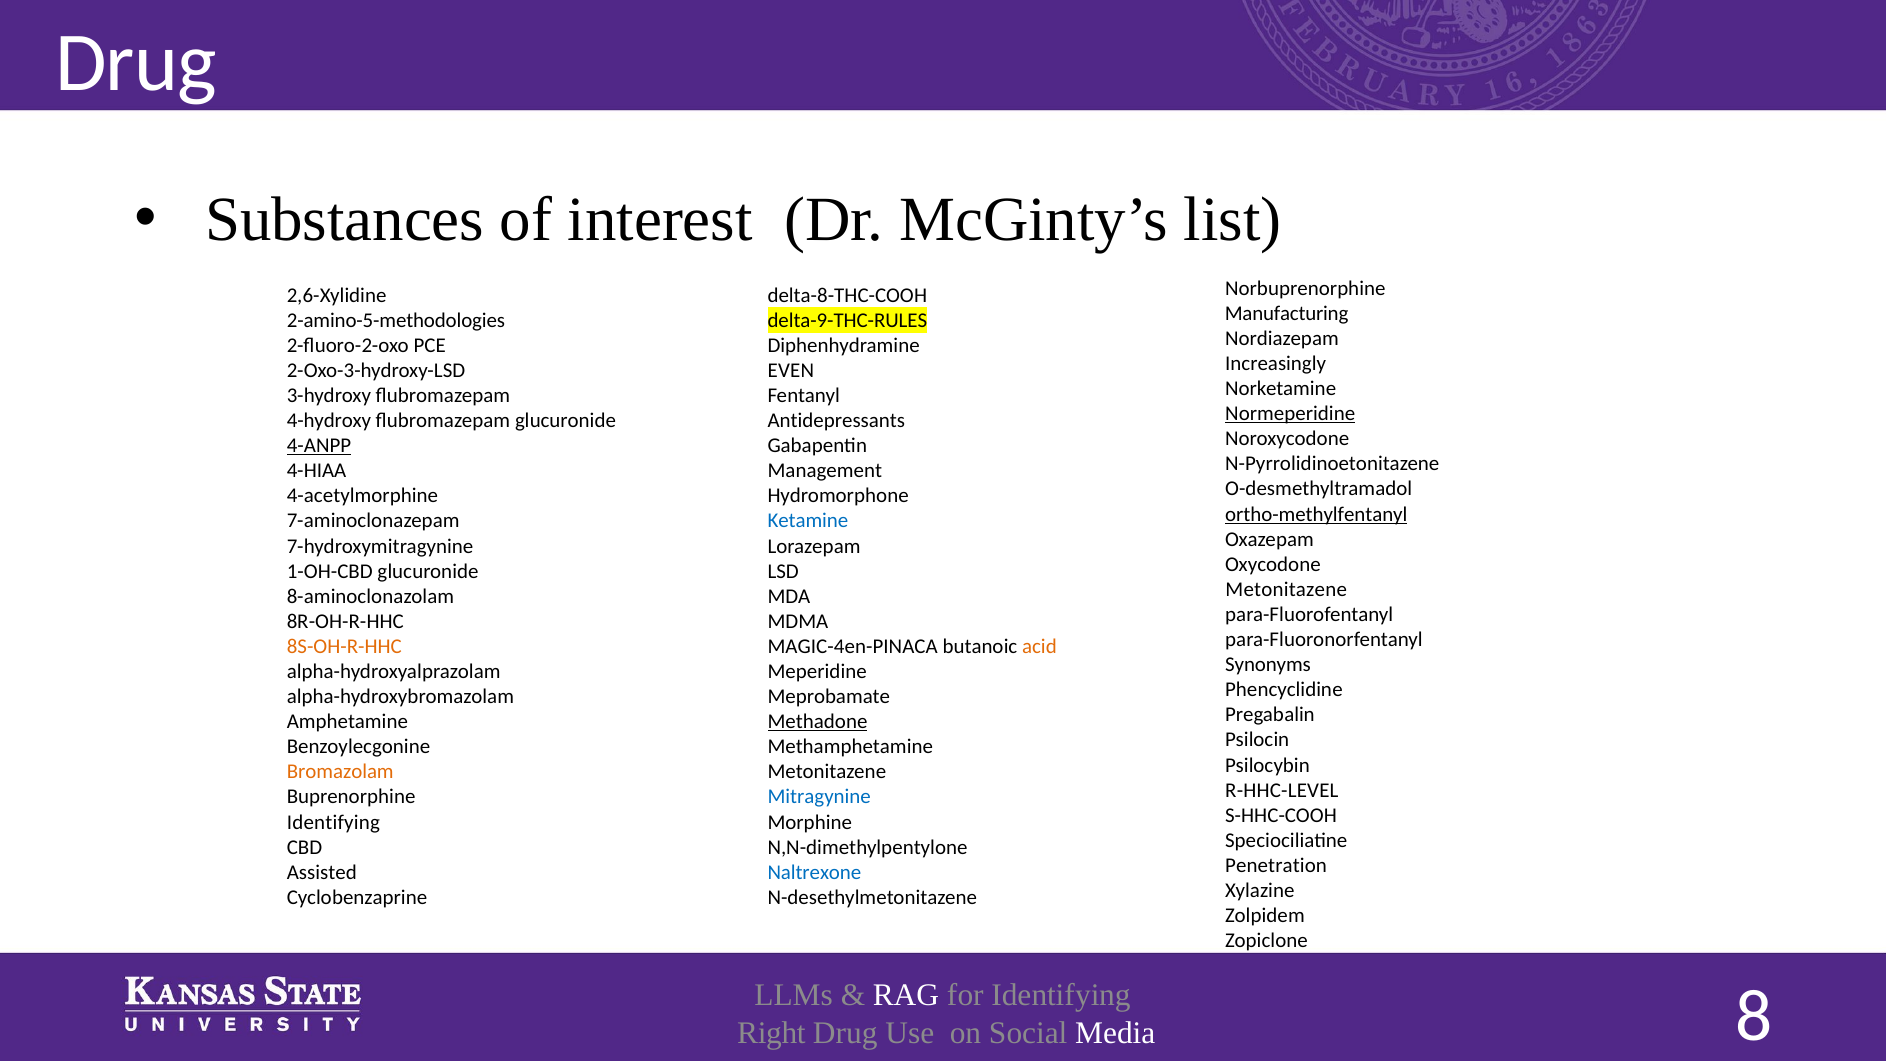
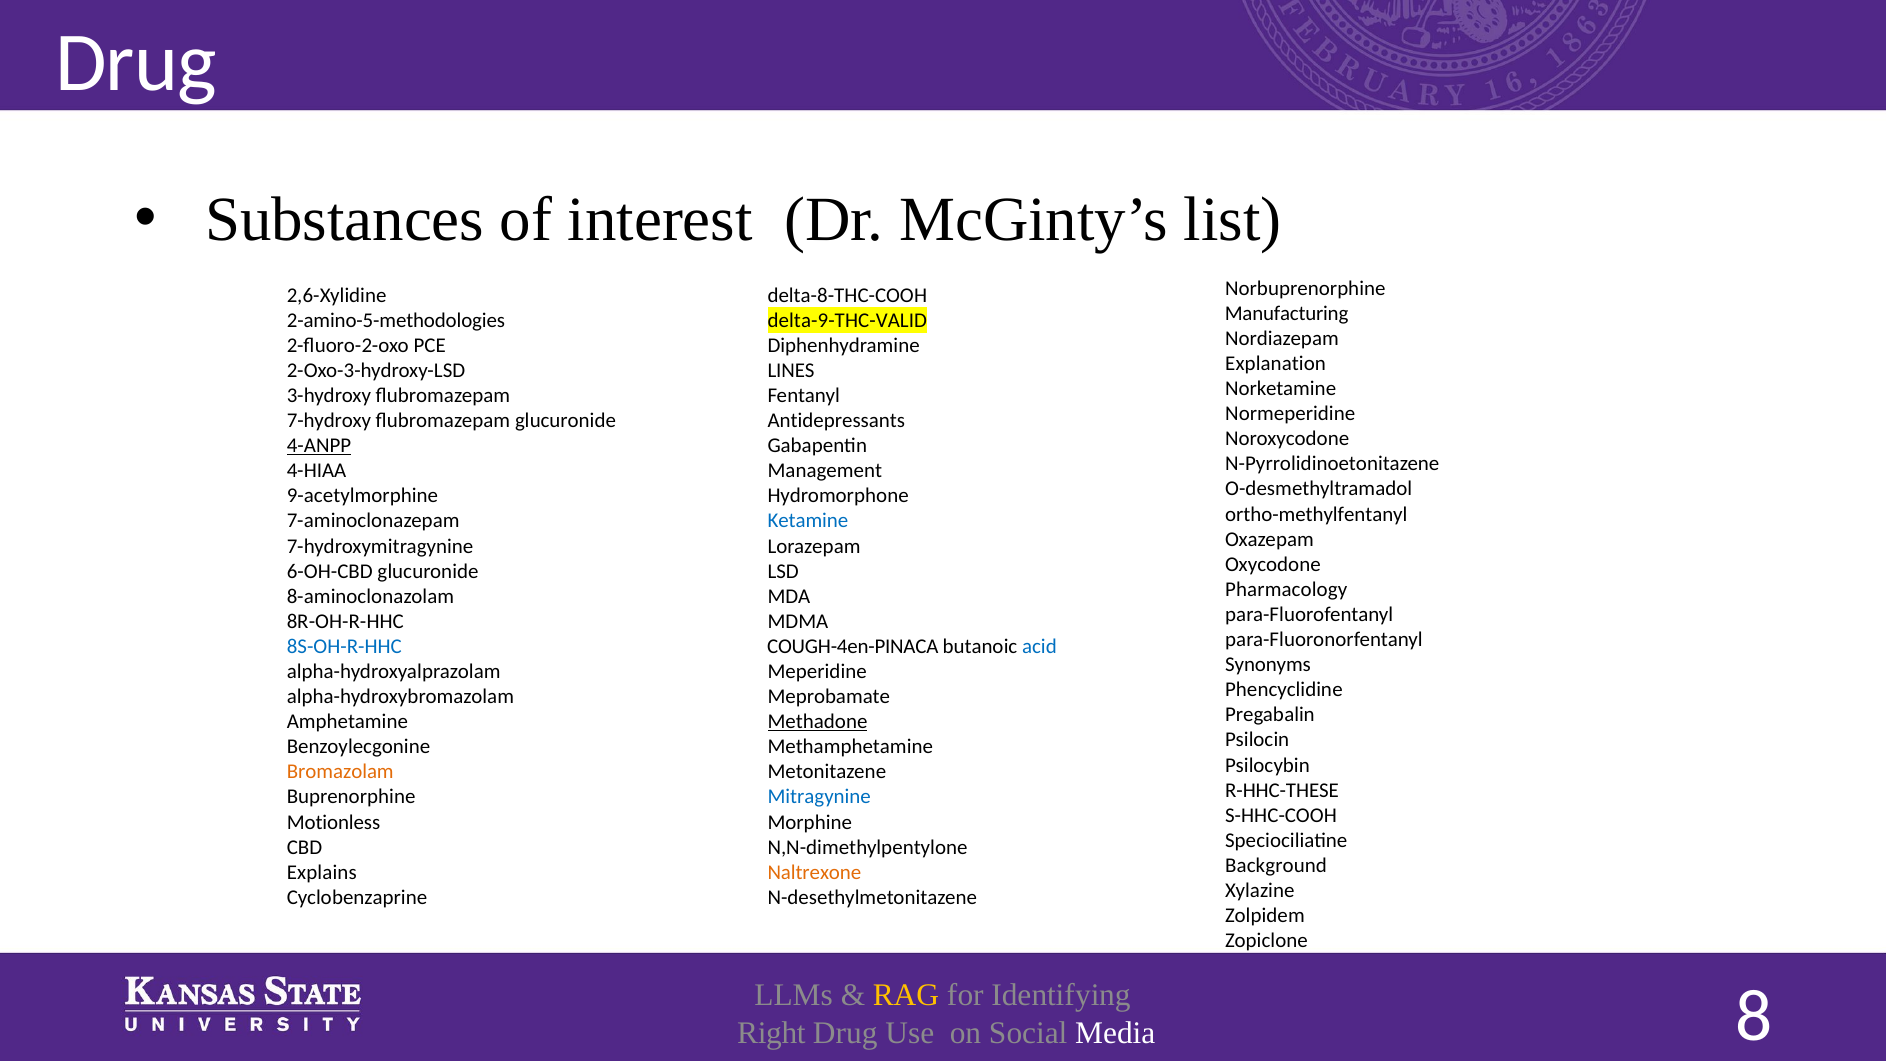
delta-9-THC-RULES: delta-9-THC-RULES -> delta-9-THC-VALID (847, 320)
Increasingly: Increasingly -> Explanation (1276, 364)
EVEN: EVEN -> LINES (791, 370)
Normeperidine underline: present -> none (1290, 414)
4-hydroxy: 4-hydroxy -> 7-hydroxy (329, 421)
4-acetylmorphine: 4-acetylmorphine -> 9-acetylmorphine (362, 496)
ortho-methylfentanyl underline: present -> none (1316, 514)
1-OH-CBD: 1-OH-CBD -> 6-OH-CBD (330, 571)
Metonitazene: Metonitazene -> Pharmacology (1286, 589)
8S-OH-R-HHC colour: orange -> blue (344, 646)
MAGIC-4en-PINACA: MAGIC-4en-PINACA -> COUGH-4en-PINACA (853, 646)
acid colour: orange -> blue (1039, 646)
R-HHC-LEVEL: R-HHC-LEVEL -> R-HHC-THESE (1282, 790)
Identifying: Identifying -> Motionless (334, 822)
Penetration: Penetration -> Background (1276, 865)
Assisted: Assisted -> Explains (322, 872)
Naltrexone colour: blue -> orange (814, 872)
RAG colour: white -> yellow (906, 995)
